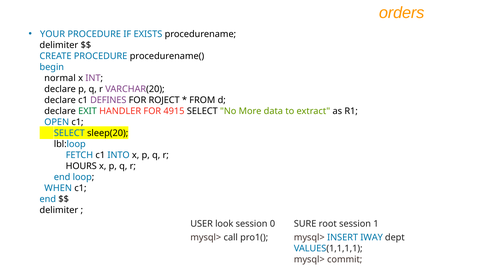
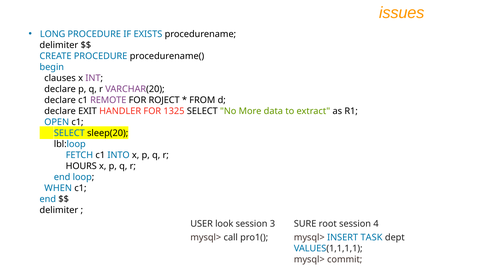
orders: orders -> issues (402, 13)
YOUR: YOUR -> LONG (53, 34)
normal: normal -> clauses (60, 78)
DEFINES: DEFINES -> REMOTE (108, 100)
EXIT colour: green -> black (88, 111)
4915: 4915 -> 1325 (174, 111)
0: 0 -> 3 (272, 224)
1: 1 -> 4 (376, 224)
IWAY: IWAY -> TASK (372, 237)
